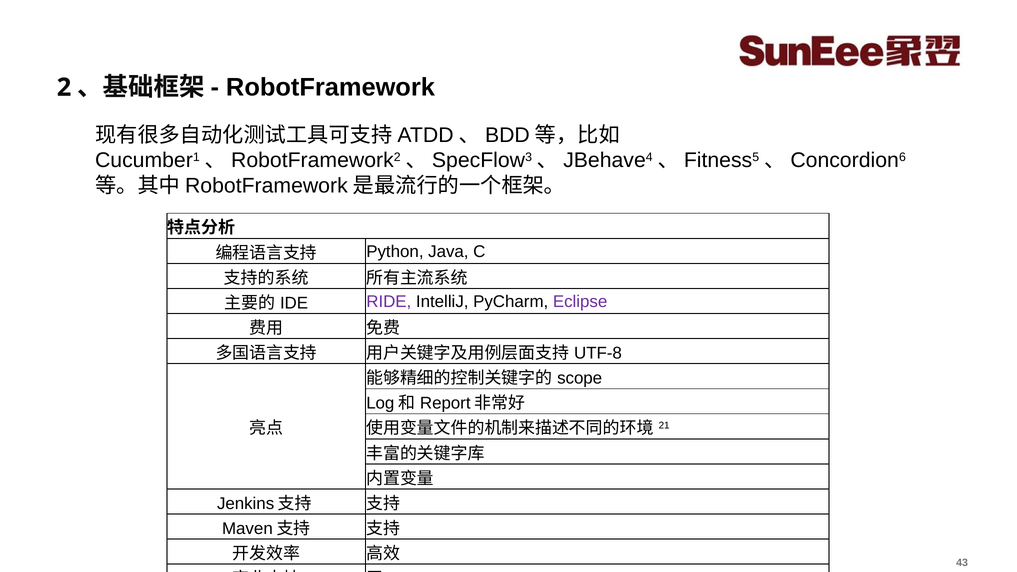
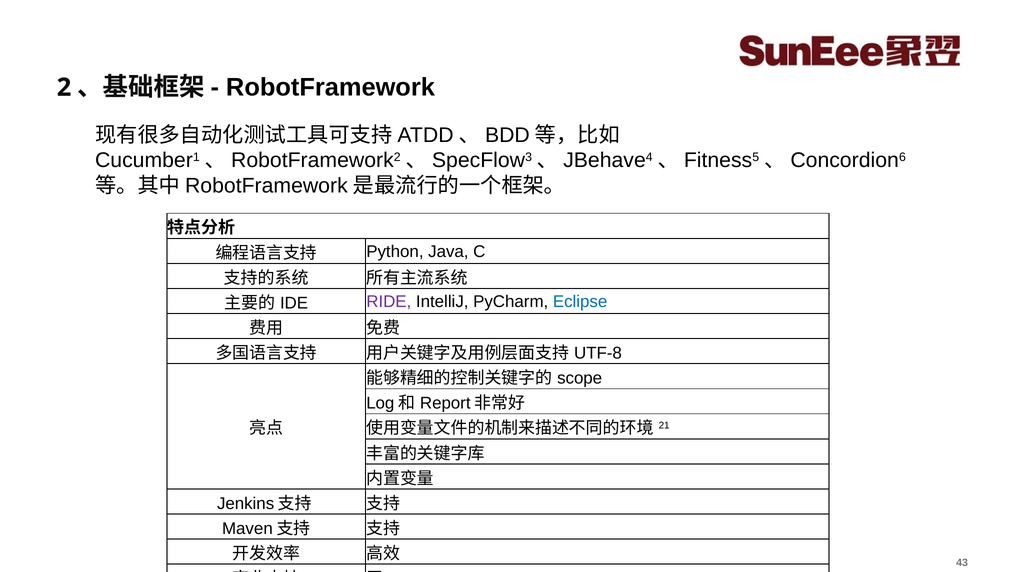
Eclipse colour: purple -> blue (580, 302)
